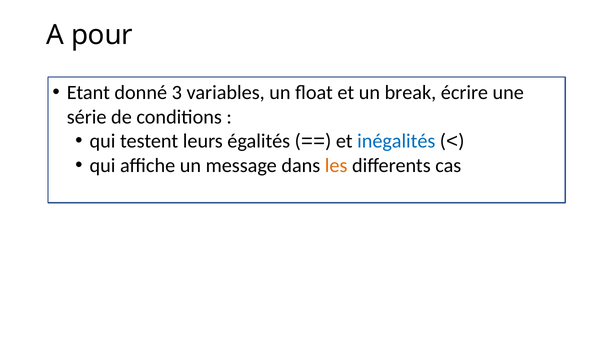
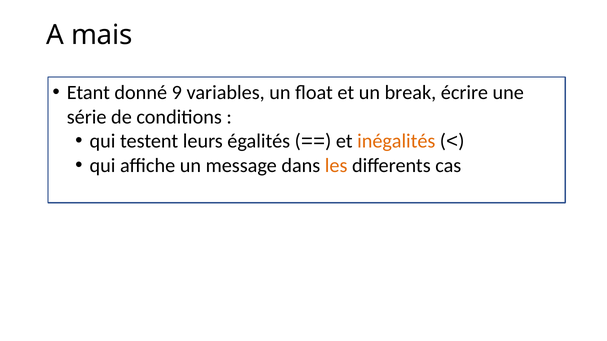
pour: pour -> mais (102, 35)
3: 3 -> 9 (177, 93)
inégalités colour: blue -> orange (396, 141)
